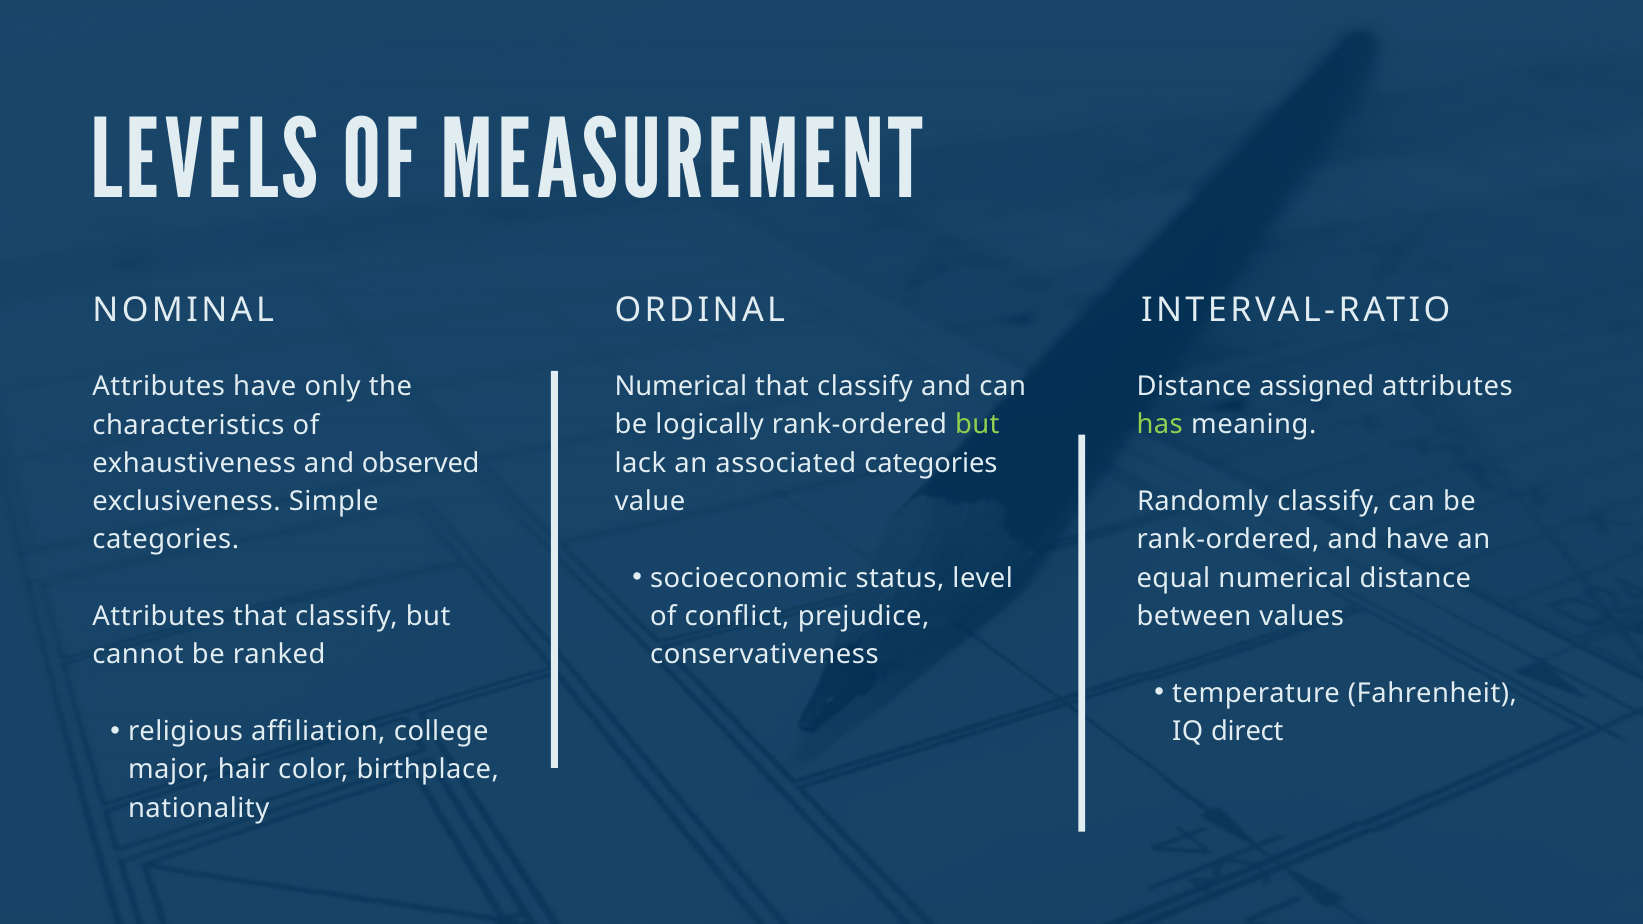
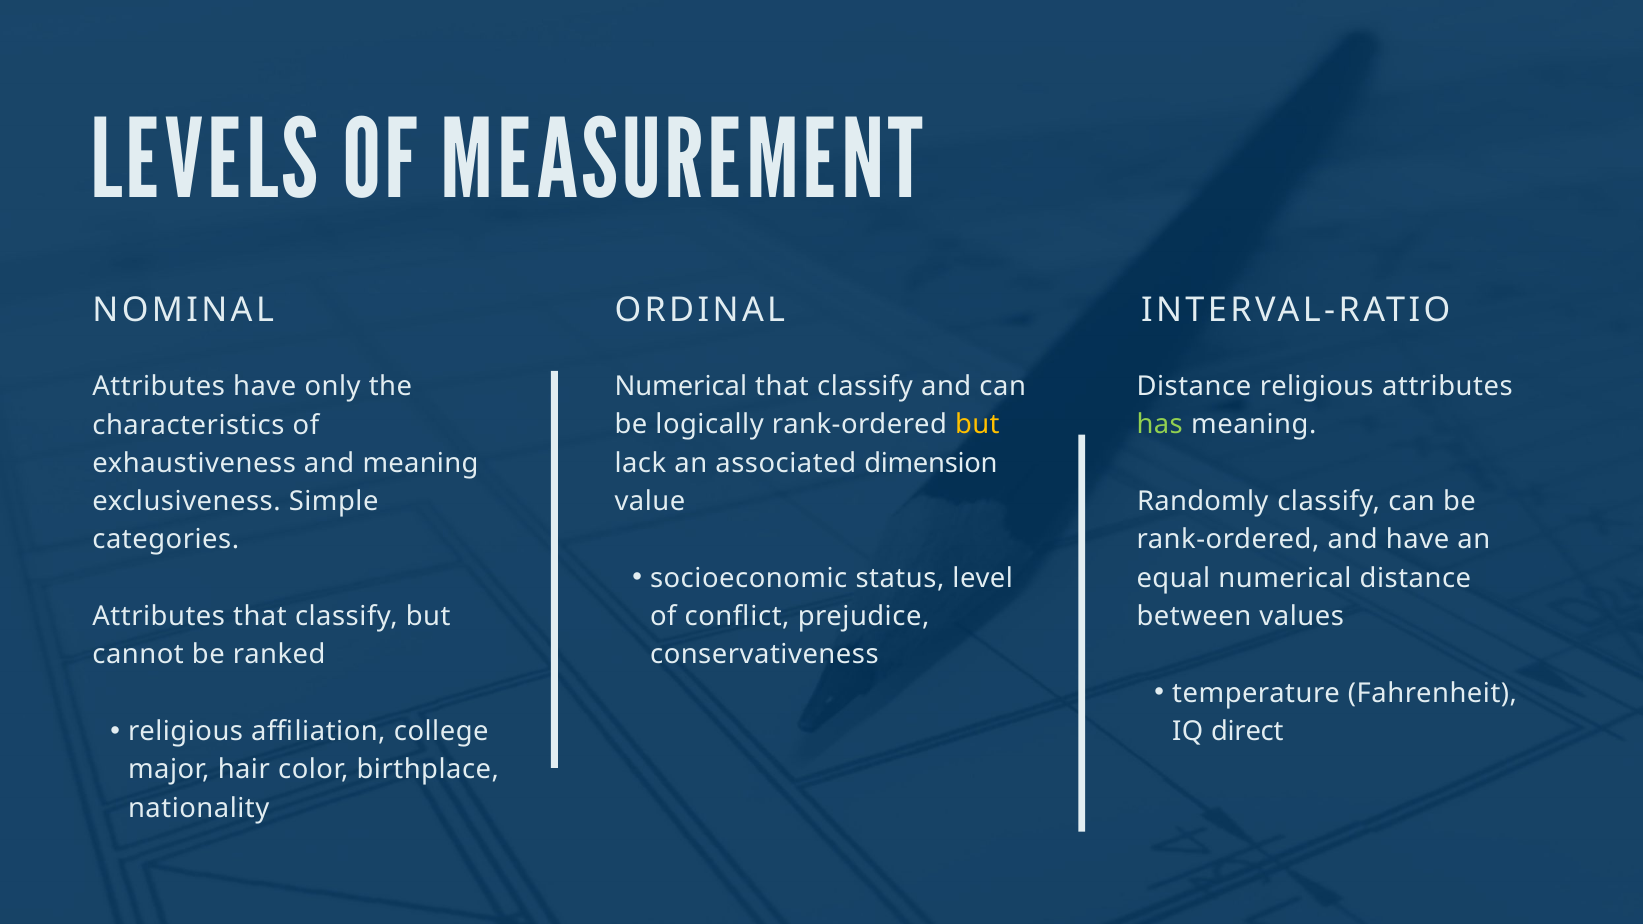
Distance assigned: assigned -> religious (1317, 387)
but colour: light green -> yellow (977, 425)
and observed: observed -> meaning (420, 463)
associated categories: categories -> dimension (931, 463)
